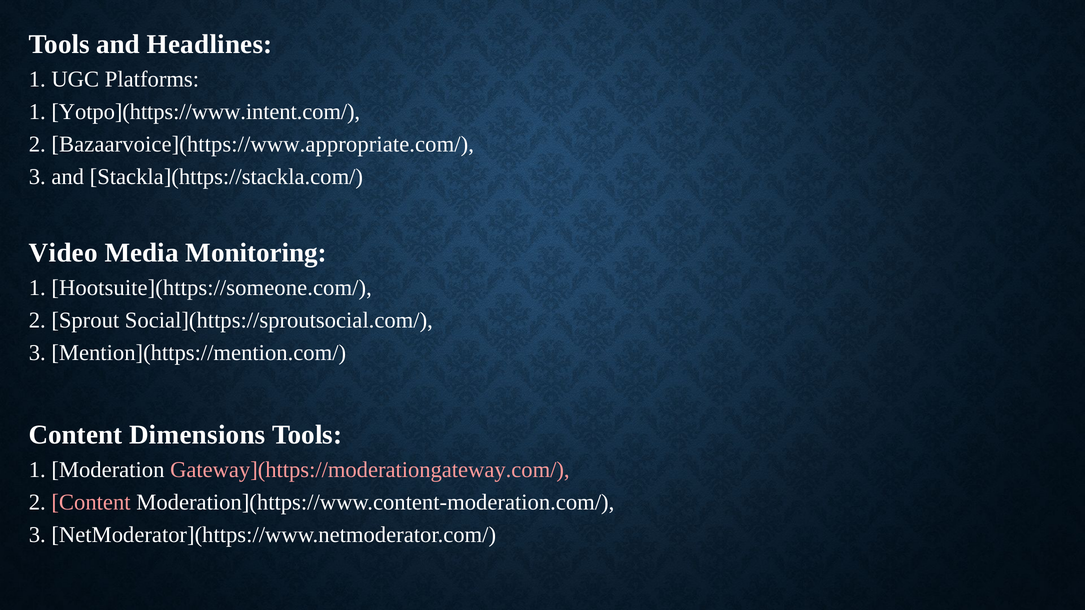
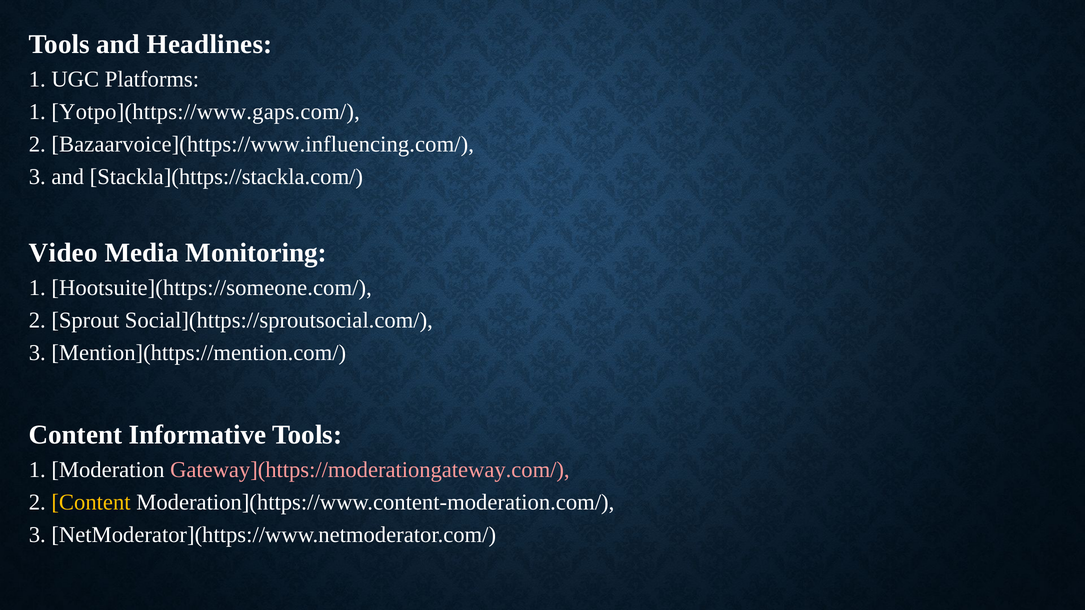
Yotpo](https://www.intent.com/: Yotpo](https://www.intent.com/ -> Yotpo](https://www.gaps.com/ (206, 112)
Bazaarvoice](https://www.appropriate.com/: Bazaarvoice](https://www.appropriate.com/ -> Bazaarvoice](https://www.influencing.com/ (263, 144)
Dimensions: Dimensions -> Informative (197, 435)
Content colour: pink -> yellow (91, 503)
